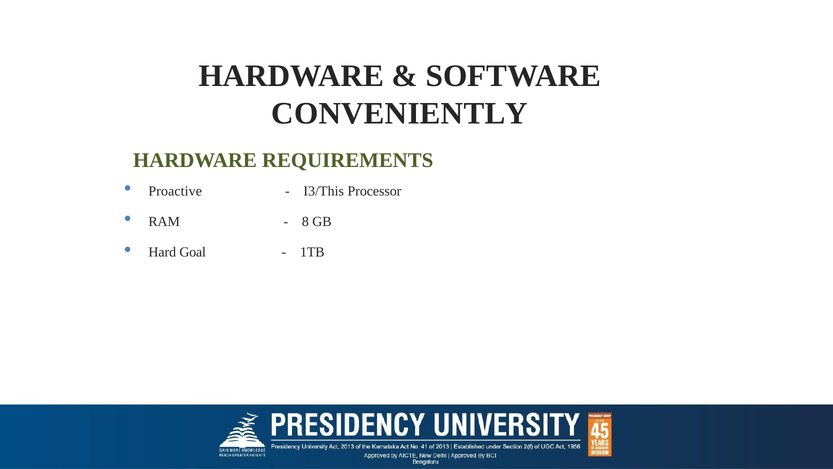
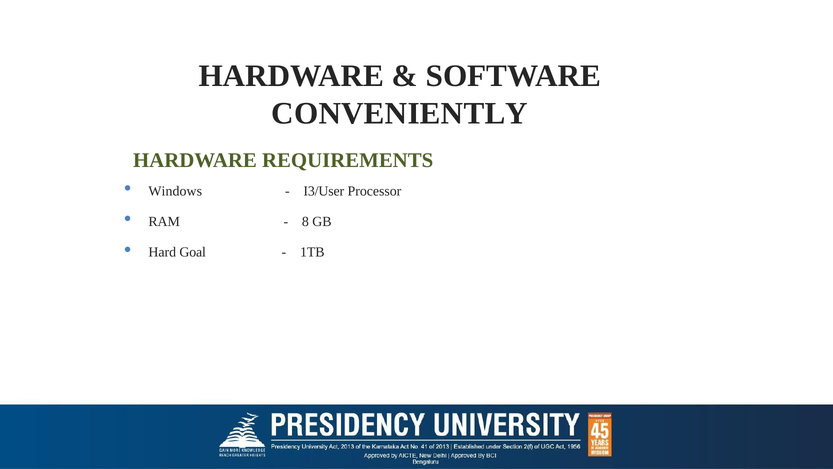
Proactive: Proactive -> Windows (175, 191)
I3/This: I3/This -> I3/User (324, 191)
